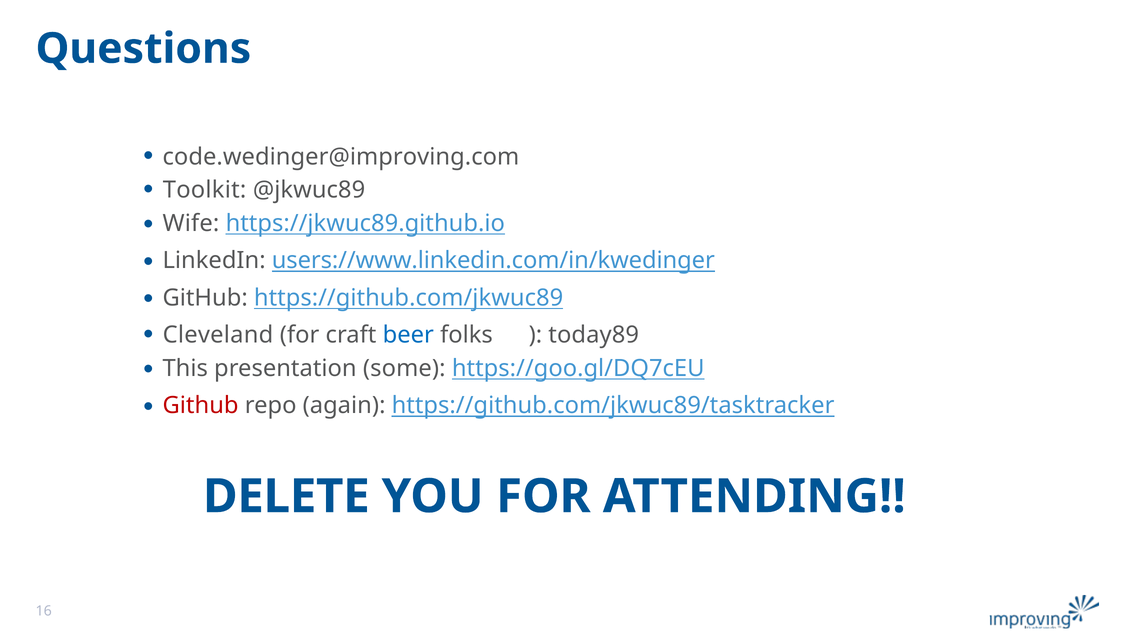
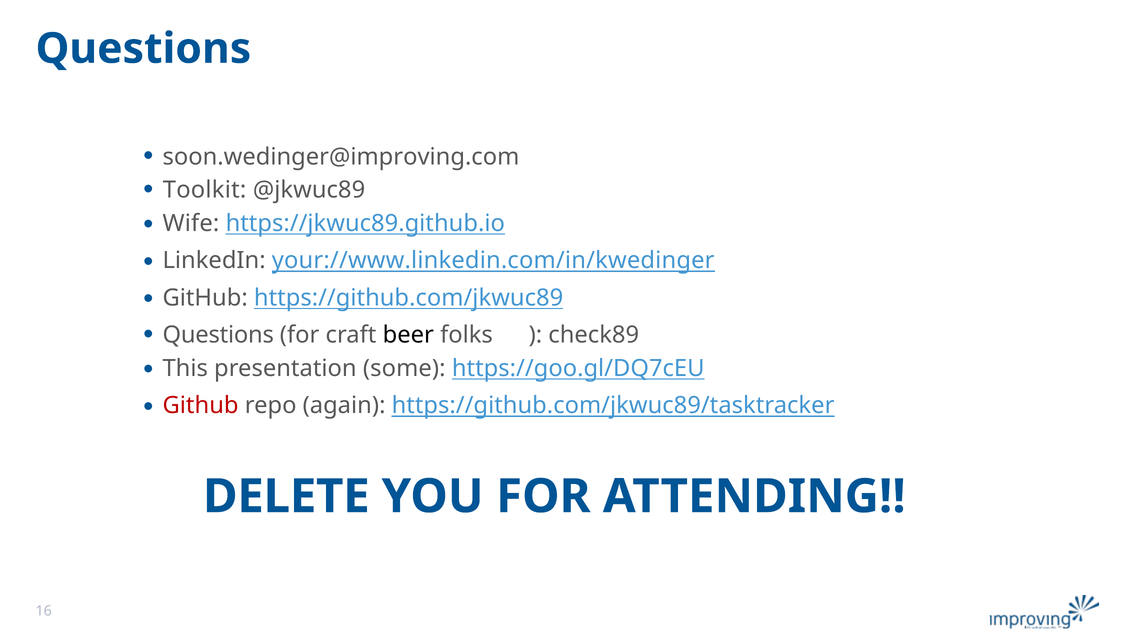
code.wedinger@improving.com: code.wedinger@improving.com -> soon.wedinger@improving.com (341, 157)
users://www.linkedin.com/in/kwedinger: users://www.linkedin.com/in/kwedinger -> your://www.linkedin.com/in/kwedinger (493, 260)
Cleveland: Cleveland -> Questions (218, 335)
beer colour: blue -> black (408, 335)
today89: today89 -> check89 (594, 335)
